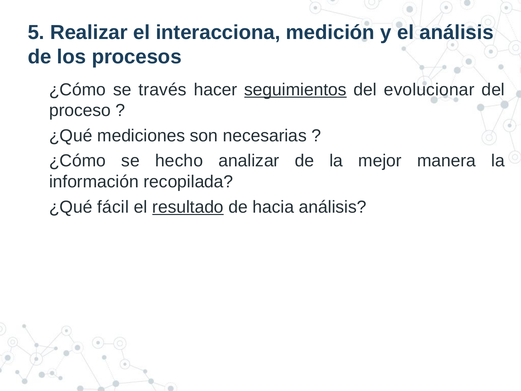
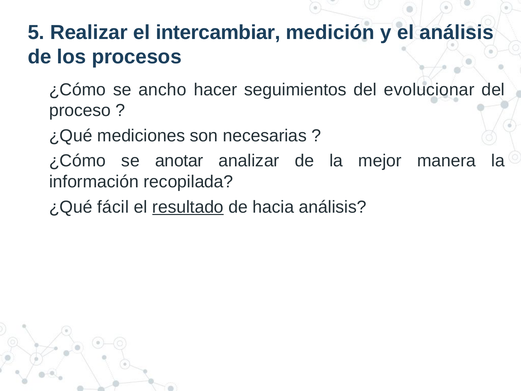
interacciona: interacciona -> intercambiar (218, 32)
través: través -> ancho (162, 90)
seguimientos underline: present -> none (295, 90)
hecho: hecho -> anotar (179, 161)
